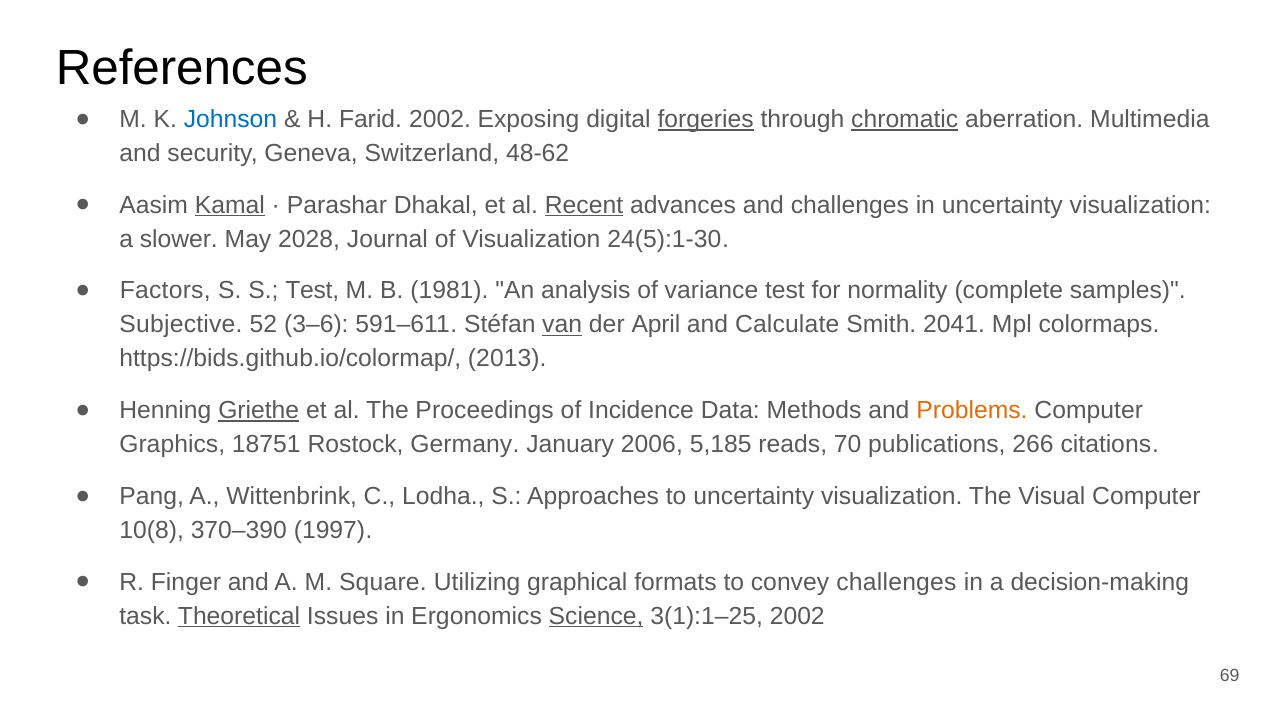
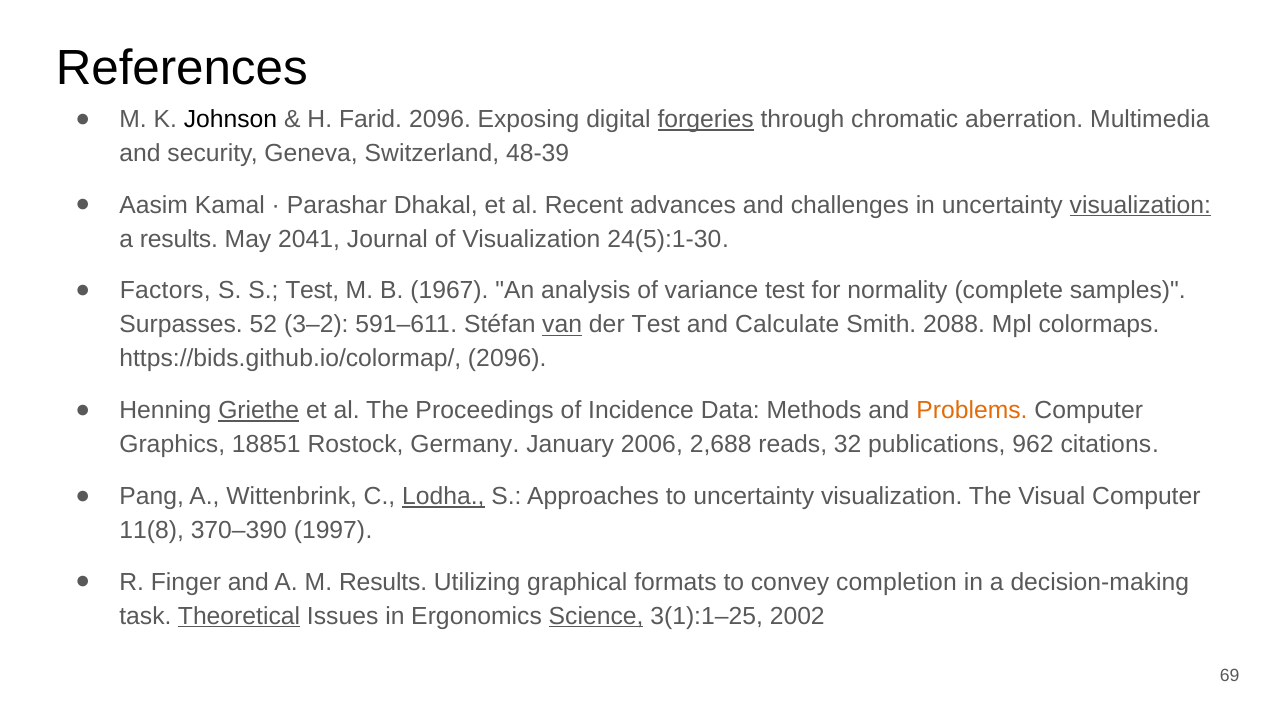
Johnson colour: blue -> black (230, 119)
Farid 2002: 2002 -> 2096 (440, 119)
chromatic underline: present -> none (905, 119)
48-62: 48-62 -> 48-39 (538, 153)
Kamal underline: present -> none (230, 205)
Recent underline: present -> none (584, 205)
visualization underline: none -> present (1140, 205)
a slower: slower -> results (179, 239)
2028: 2028 -> 2041 (309, 239)
1981: 1981 -> 1967 (449, 291)
Subjective: Subjective -> Surpasses (181, 325)
3–6: 3–6 -> 3–2 (316, 325)
der April: April -> Test (656, 325)
2041: 2041 -> 2088 (954, 325)
https://bids.github.io/colormap/ 2013: 2013 -> 2096 (507, 359)
18751: 18751 -> 18851 (266, 444)
5,185: 5,185 -> 2,688 (721, 444)
70: 70 -> 32 (848, 444)
266: 266 -> 962 (1033, 444)
Lodha underline: none -> present (443, 496)
10(8: 10(8 -> 11(8 (152, 530)
M Square: Square -> Results (383, 582)
convey challenges: challenges -> completion (896, 582)
